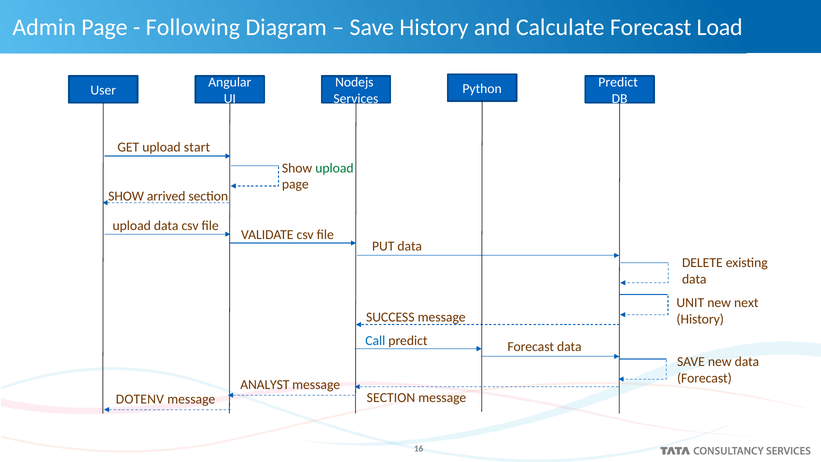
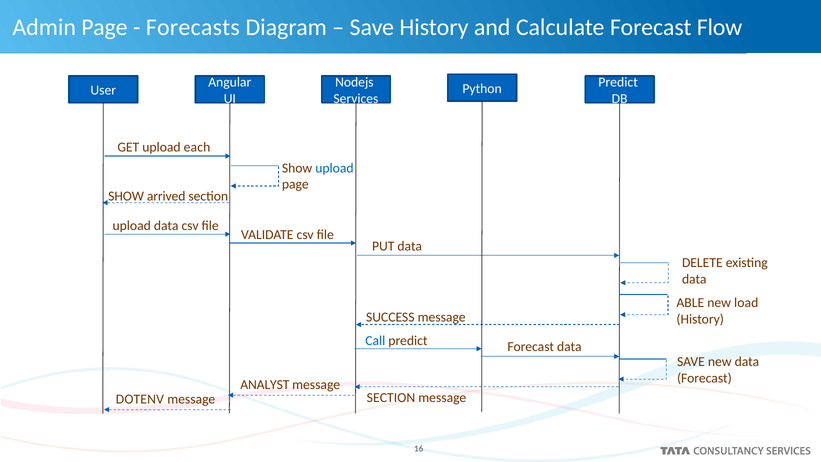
Following: Following -> Forecasts (193, 27)
Load: Load -> Flow (720, 27)
start: start -> each (197, 147)
upload colour: green -> blue (334, 168)
UNIT: UNIT -> ABLE (690, 303)
next: next -> load (746, 303)
